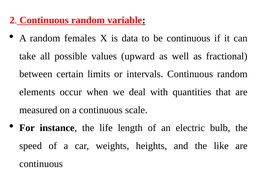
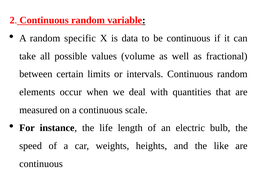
females: females -> specific (80, 38)
upward: upward -> volume (138, 56)
